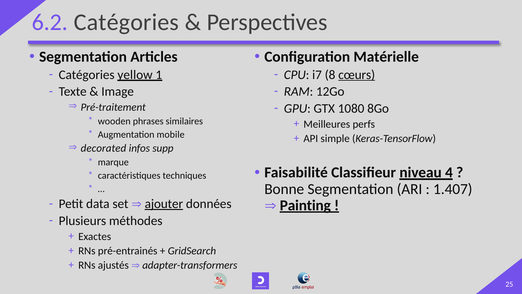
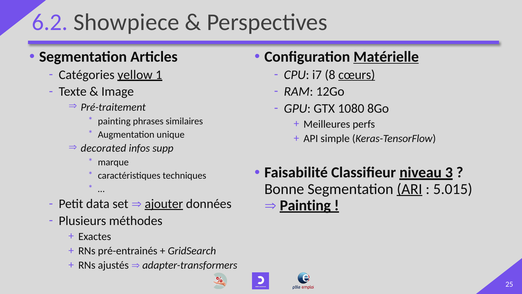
6.2 Catégories: Catégories -> Showpiece (126, 22)
Matérielle underline: none -> present (386, 57)
wooden: wooden -> painting (114, 121)
mobile: mobile -> unique (171, 134)
4: 4 -> 3 (449, 172)
ARI underline: none -> present (410, 189)
1.407: 1.407 -> 5.015 (453, 189)
